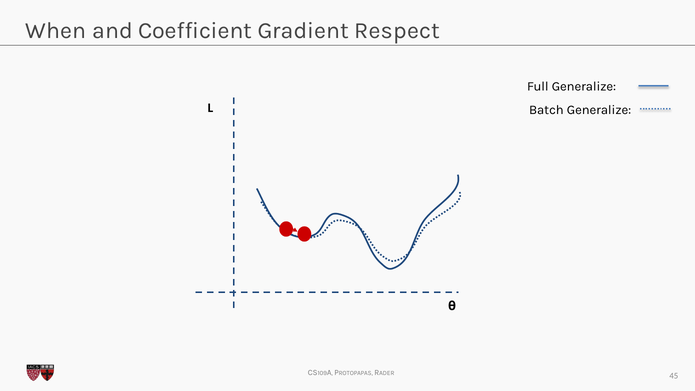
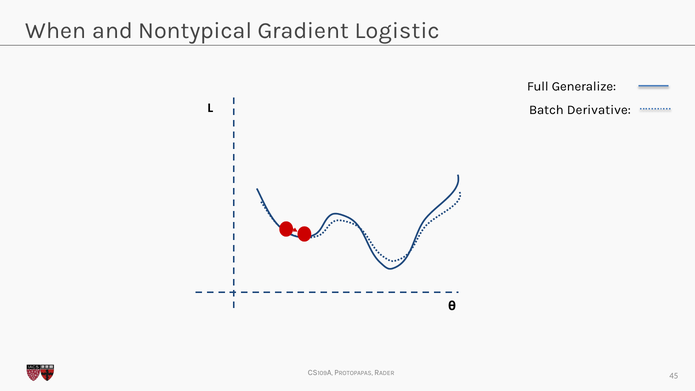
Coefficient: Coefficient -> Nontypical (195, 30)
Respect: Respect -> Logistic (397, 30)
Batch Generalize: Generalize -> Derivative (599, 110)
